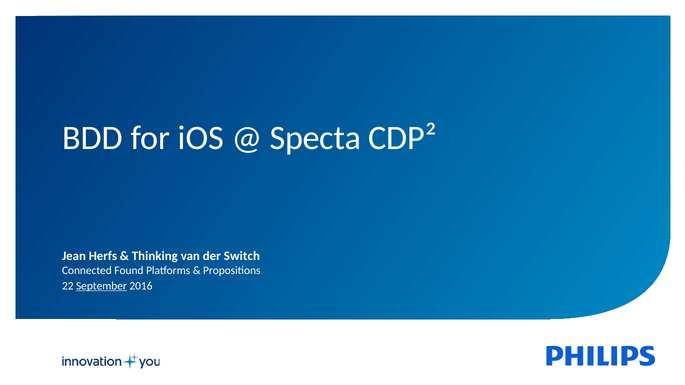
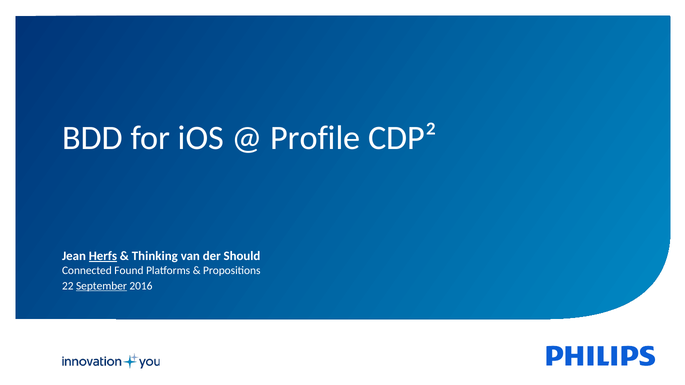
Specta: Specta -> Profile (315, 138)
Herfs underline: none -> present (103, 256)
Switch: Switch -> Should (242, 256)
